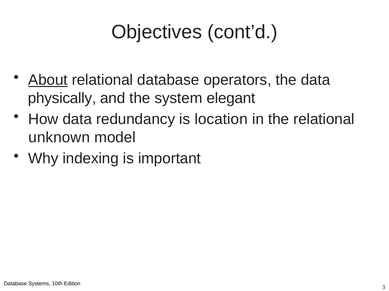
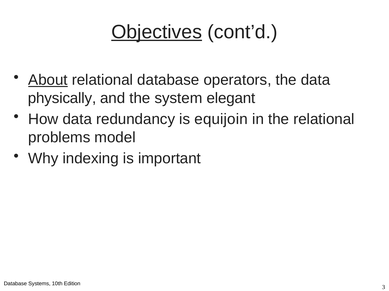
Objectives underline: none -> present (157, 32)
location: location -> equijoin (221, 120)
unknown: unknown -> problems (59, 138)
